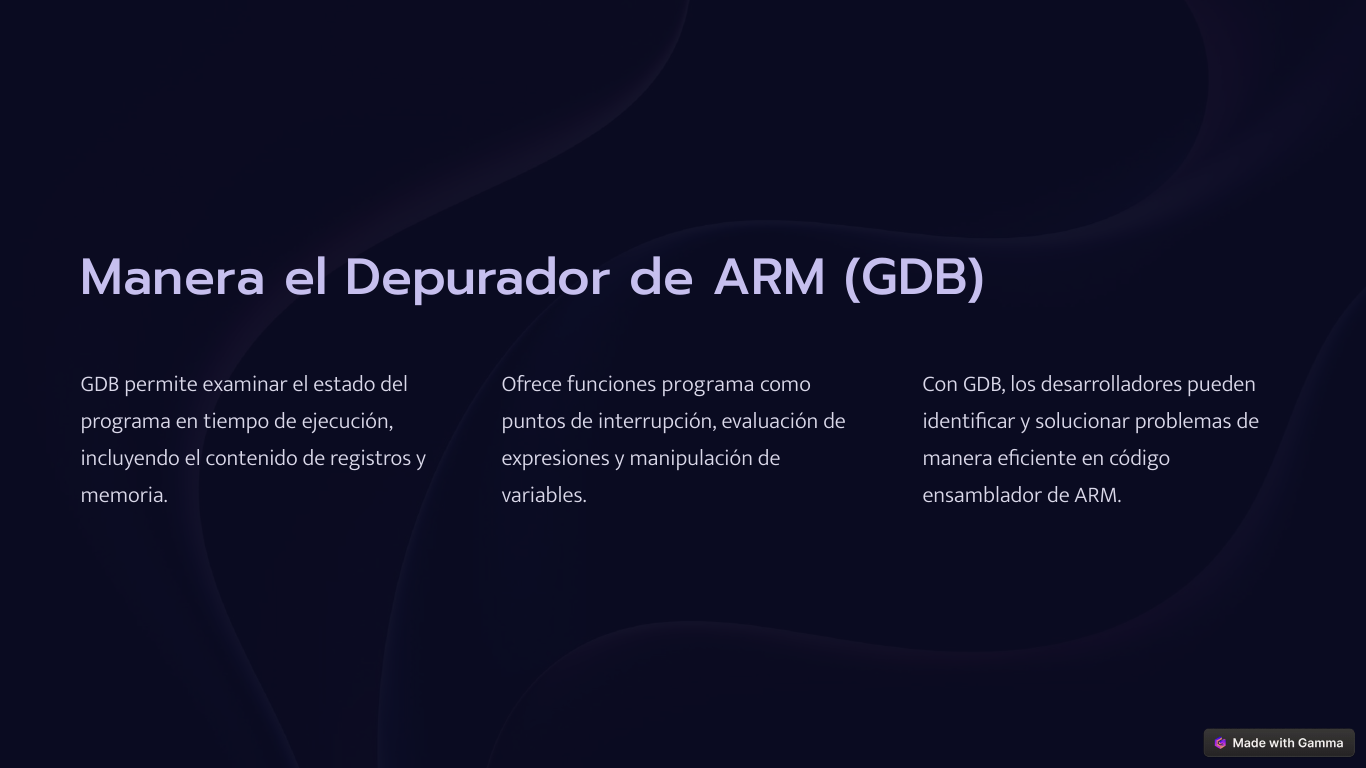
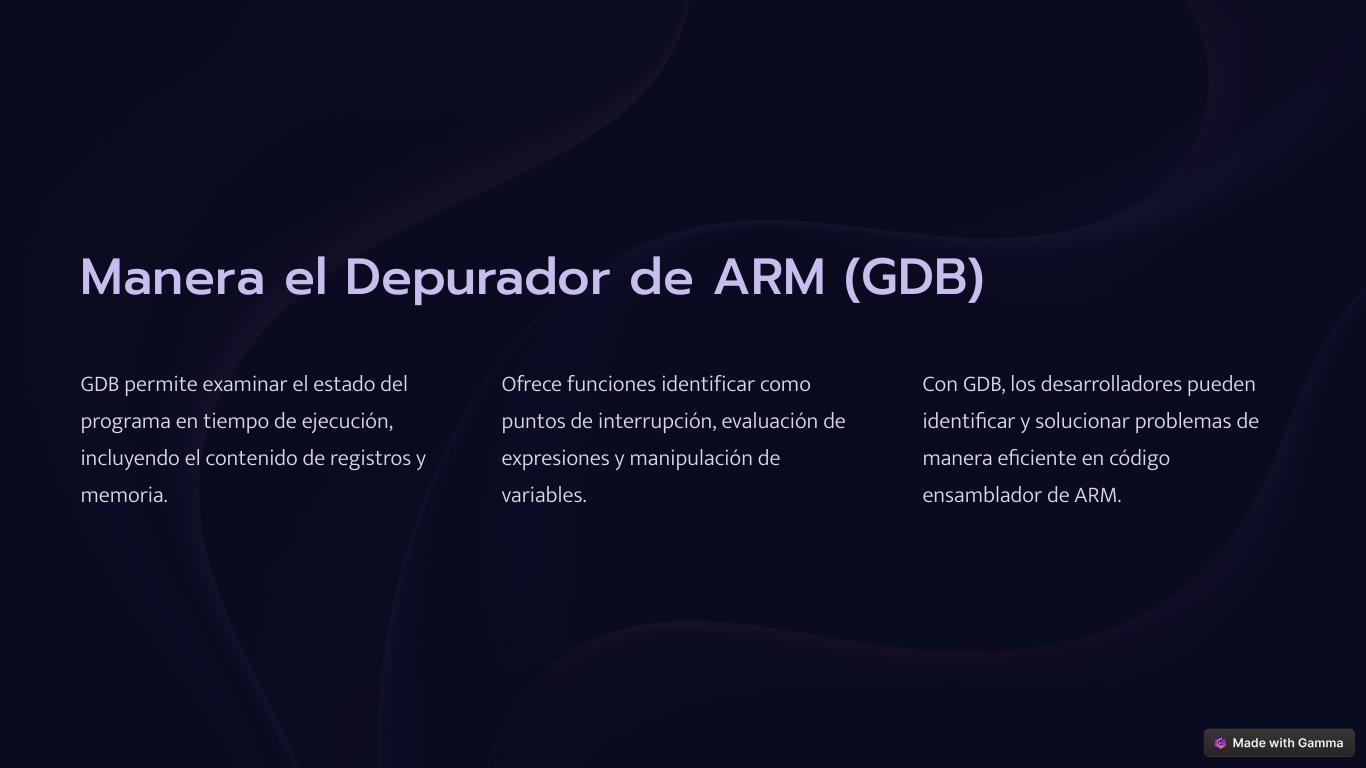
funciones programa: programa -> identificar (708, 385)
